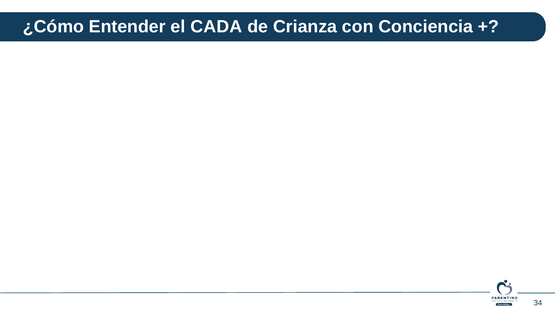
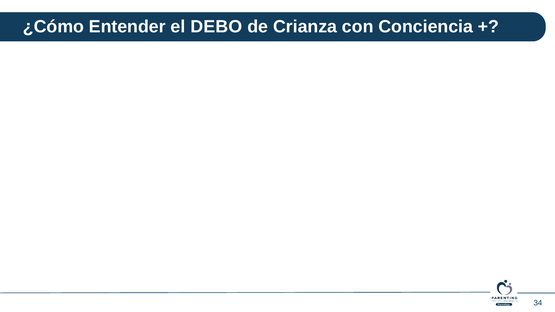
CADA: CADA -> DEBO (216, 27)
